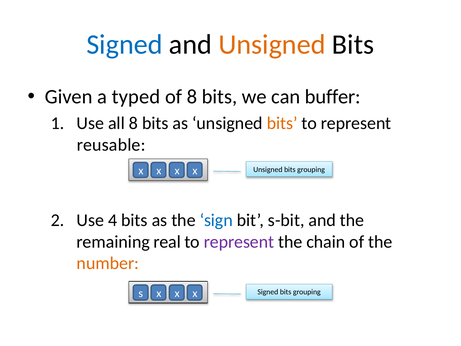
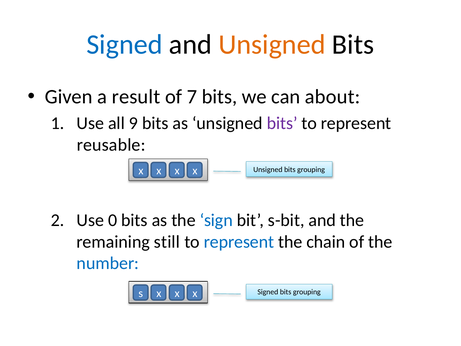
typed: typed -> result (136, 97)
of 8: 8 -> 7 (192, 97)
buffer: buffer -> about (333, 97)
all 8: 8 -> 9 (133, 123)
bits colour: orange -> purple (282, 123)
4: 4 -> 0 (113, 220)
real: real -> still (167, 242)
represent colour: purple -> blue (239, 242)
number colour: orange -> blue (108, 263)
